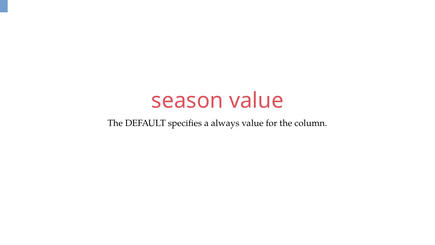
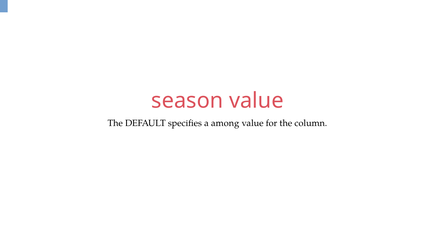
always: always -> among (225, 123)
